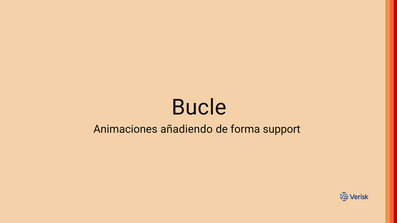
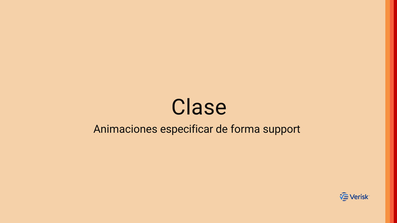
Bucle: Bucle -> Clase (199, 107)
añadiendo: añadiendo -> especificar (187, 129)
